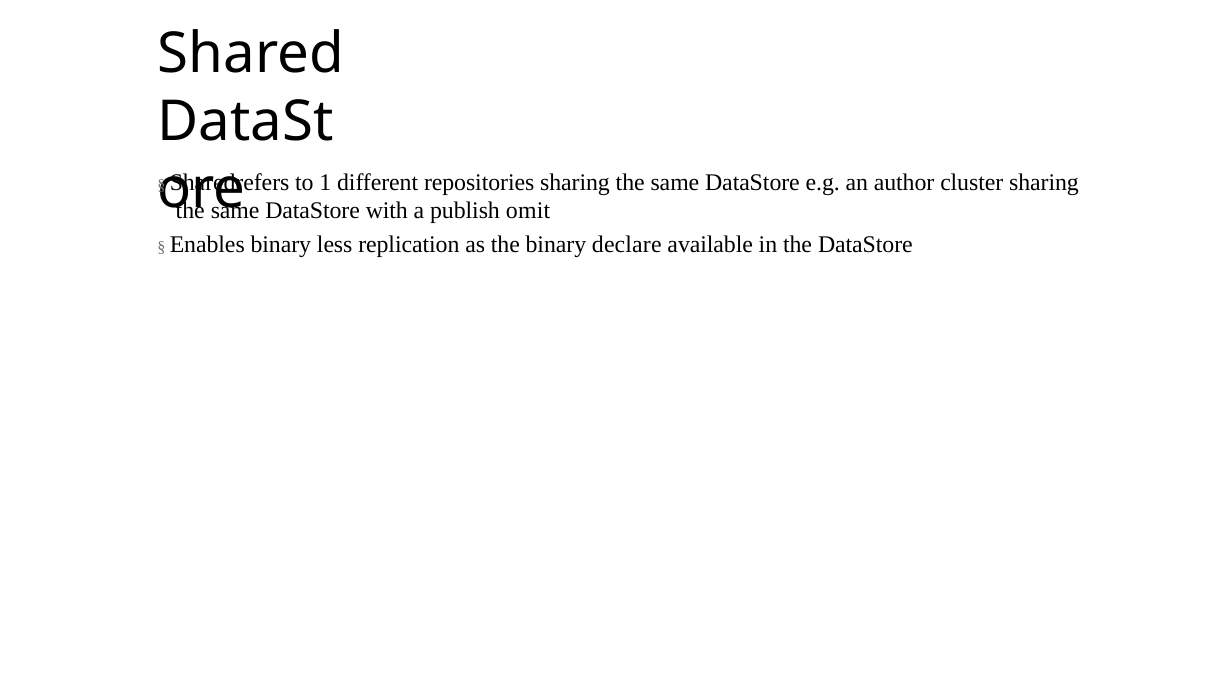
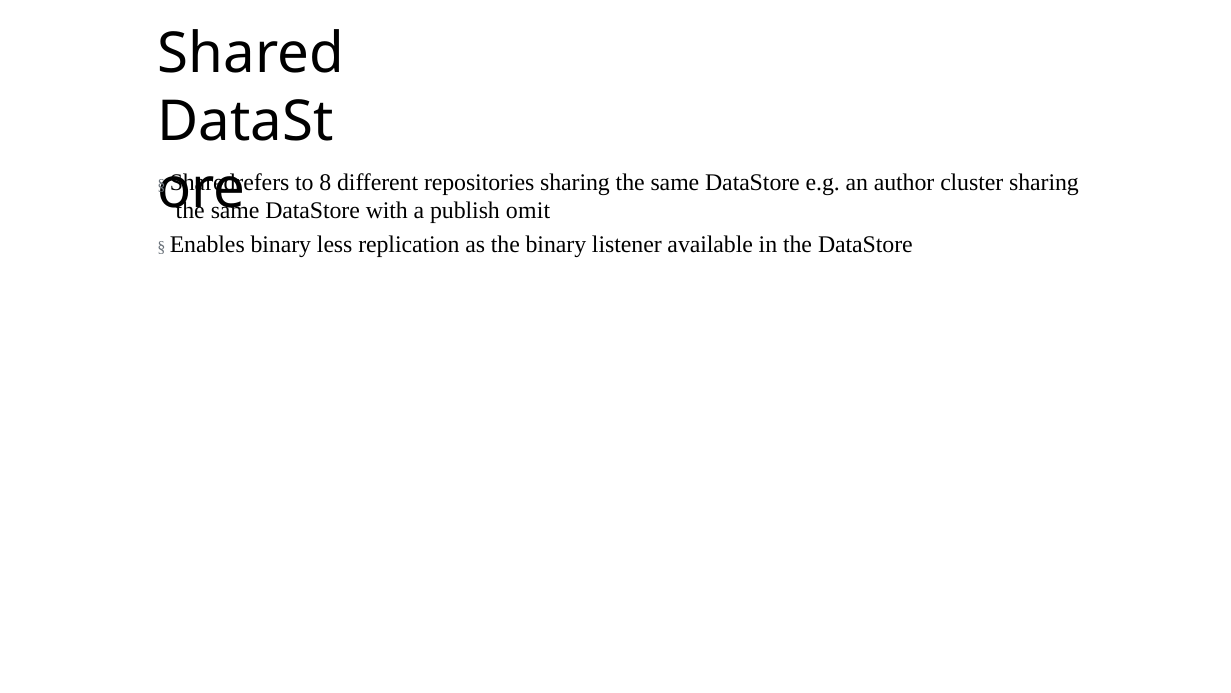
1: 1 -> 8 (325, 182)
declare: declare -> listener (627, 244)
